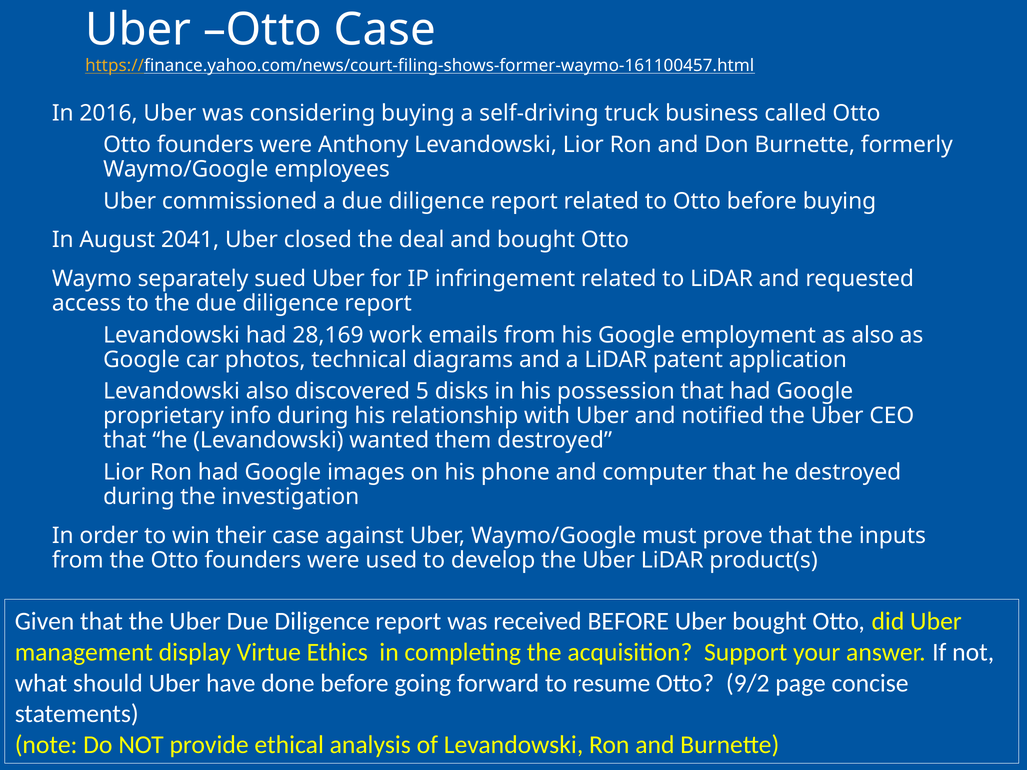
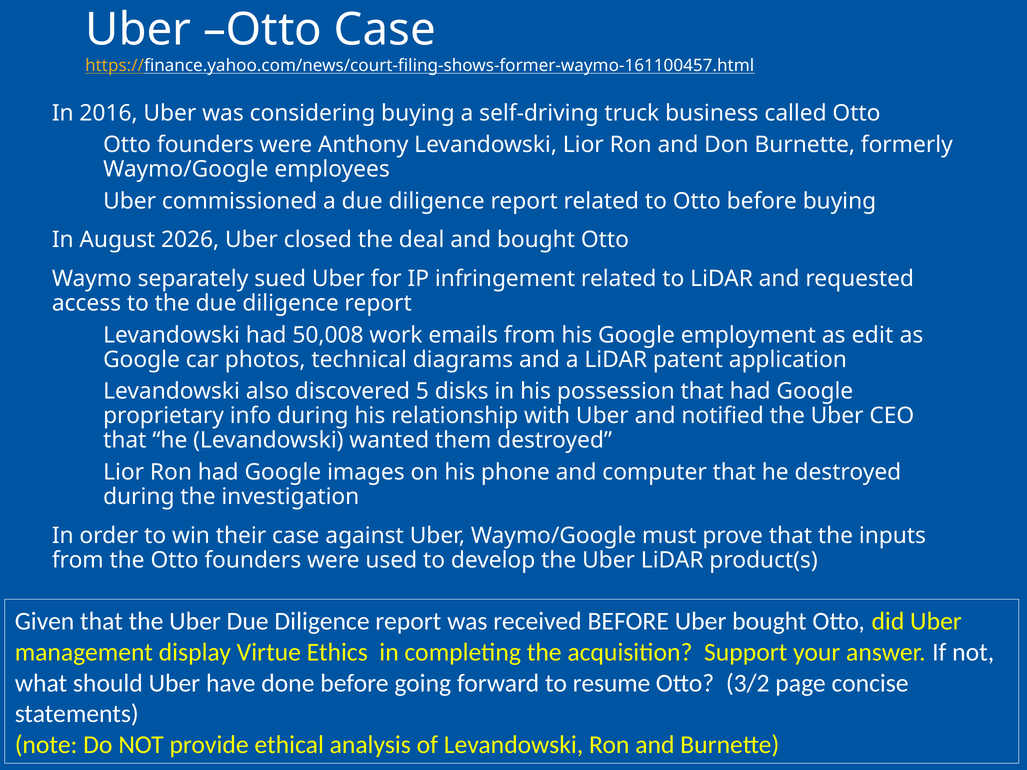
2041: 2041 -> 2026 (190, 240)
28,169: 28,169 -> 50,008 (328, 335)
as also: also -> edit (873, 335)
9/2: 9/2 -> 3/2 (748, 683)
